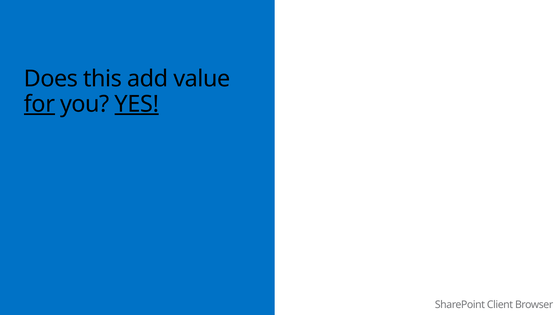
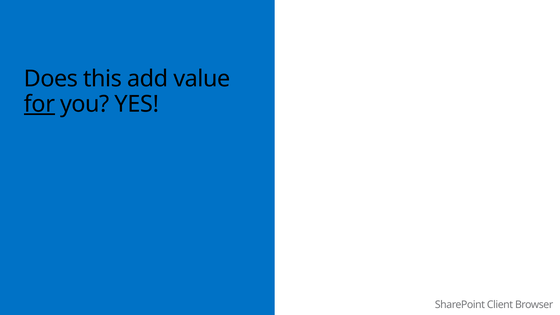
YES underline: present -> none (137, 104)
